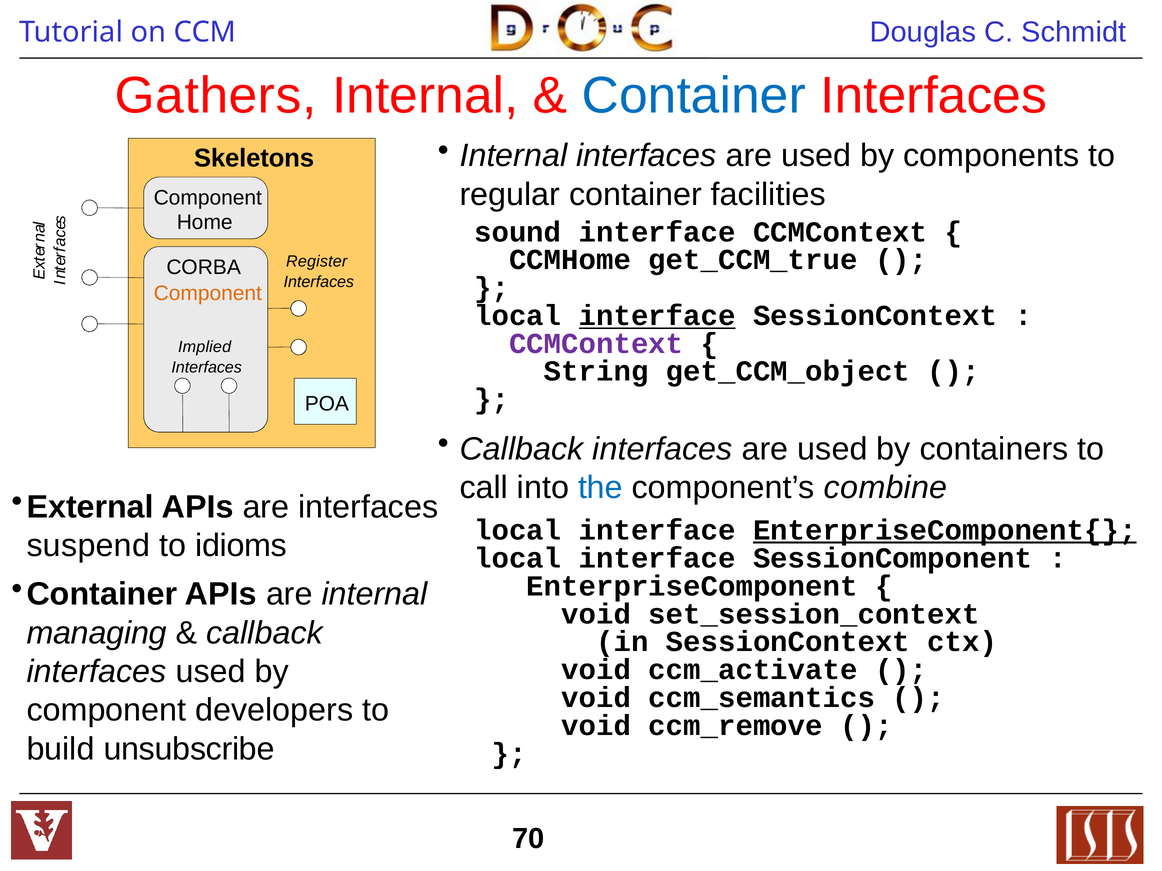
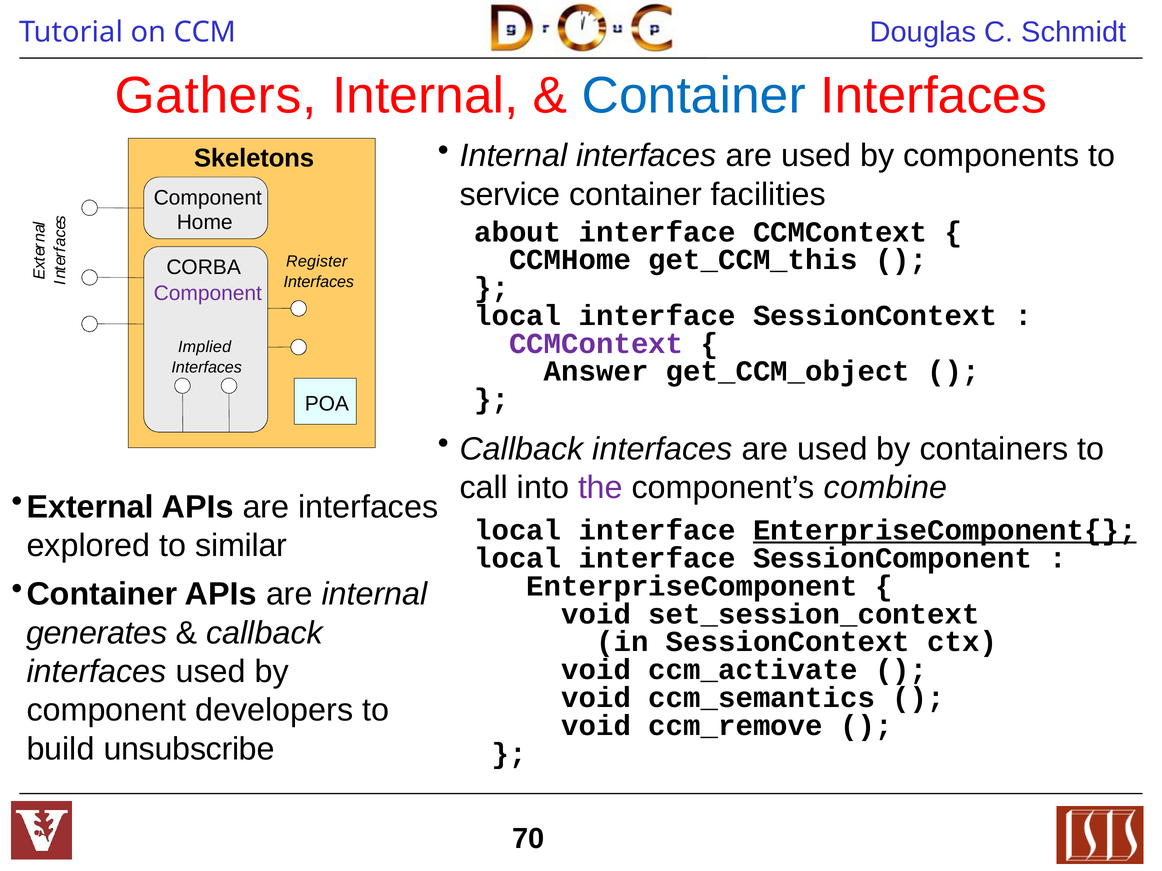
regular: regular -> service (510, 195)
sound: sound -> about (518, 232)
get_CCM_true: get_CCM_true -> get_CCM_this (753, 260)
Component colour: orange -> purple (208, 293)
interface underline: present -> none (657, 316)
String: String -> Answer (596, 372)
the colour: blue -> purple (600, 488)
suspend: suspend -> explored (88, 546)
idioms: idioms -> similar (241, 546)
managing: managing -> generates (97, 633)
